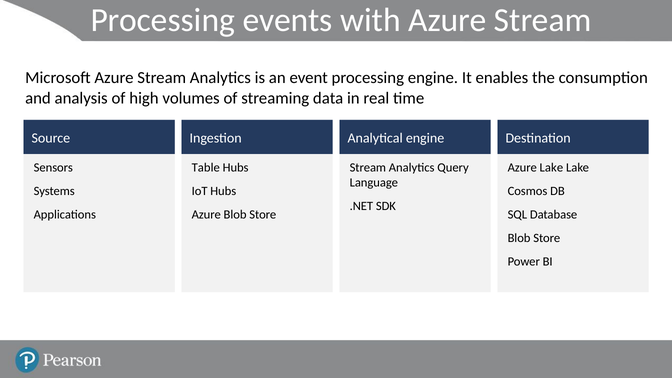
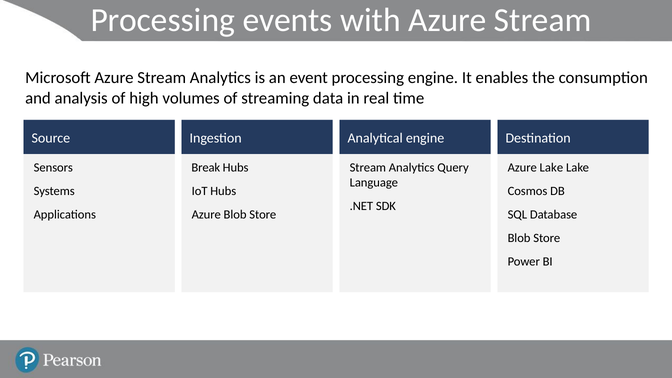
Table: Table -> Break (206, 168)
